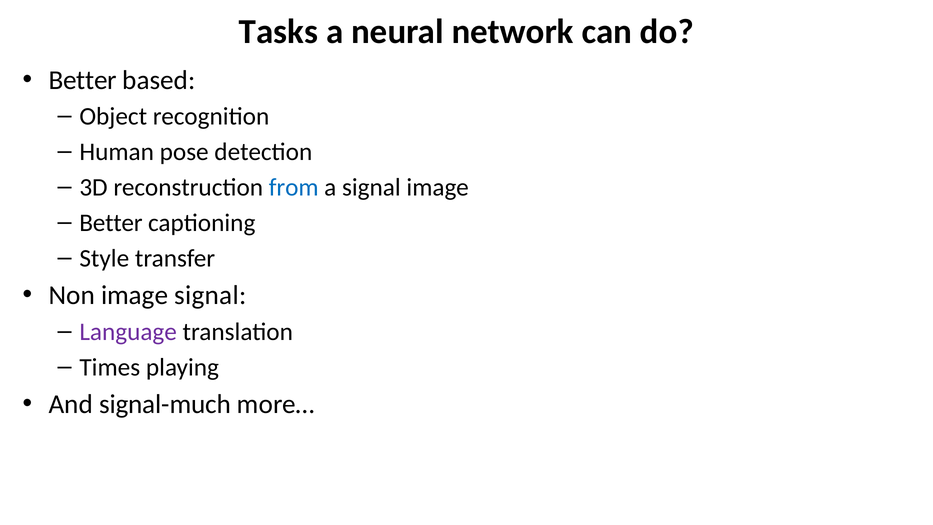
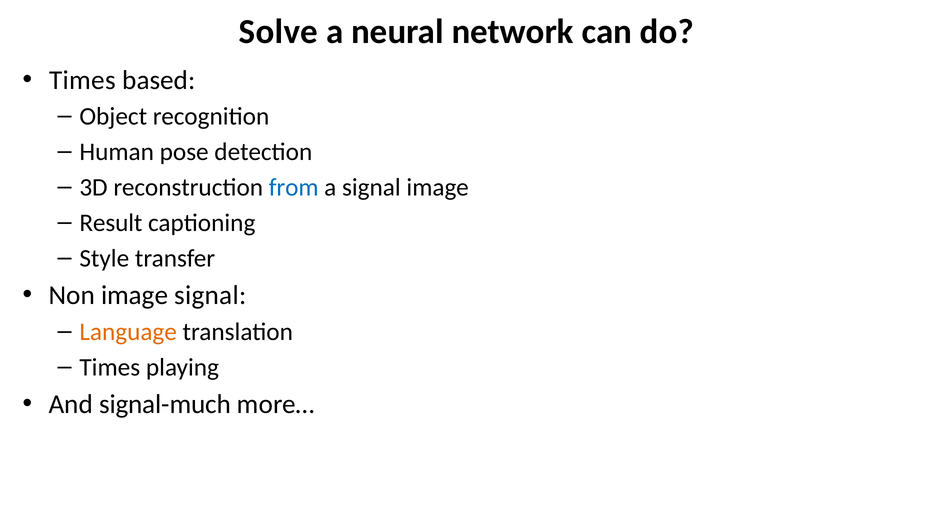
Tasks: Tasks -> Solve (278, 32)
Better: Better -> Times (82, 80)
Better: Better -> Result (111, 223)
Language colour: purple -> orange (128, 332)
